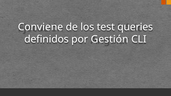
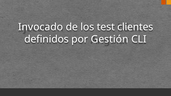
Conviene: Conviene -> Invocado (40, 27)
queries: queries -> clientes (135, 27)
